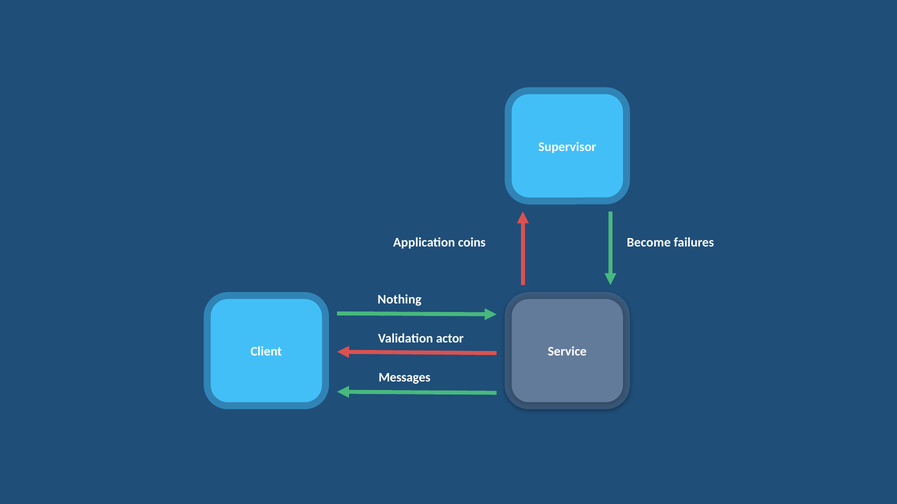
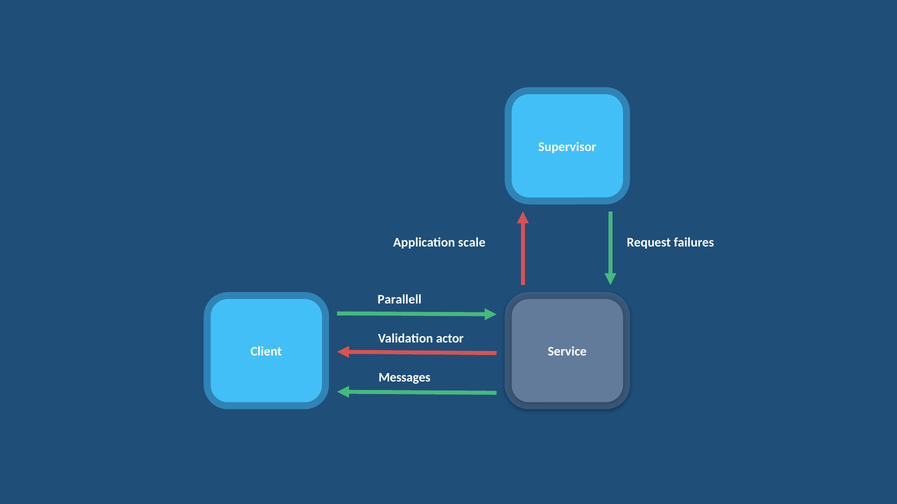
coins: coins -> scale (472, 243)
Become: Become -> Request (649, 243)
Nothing: Nothing -> Parallell (400, 300)
